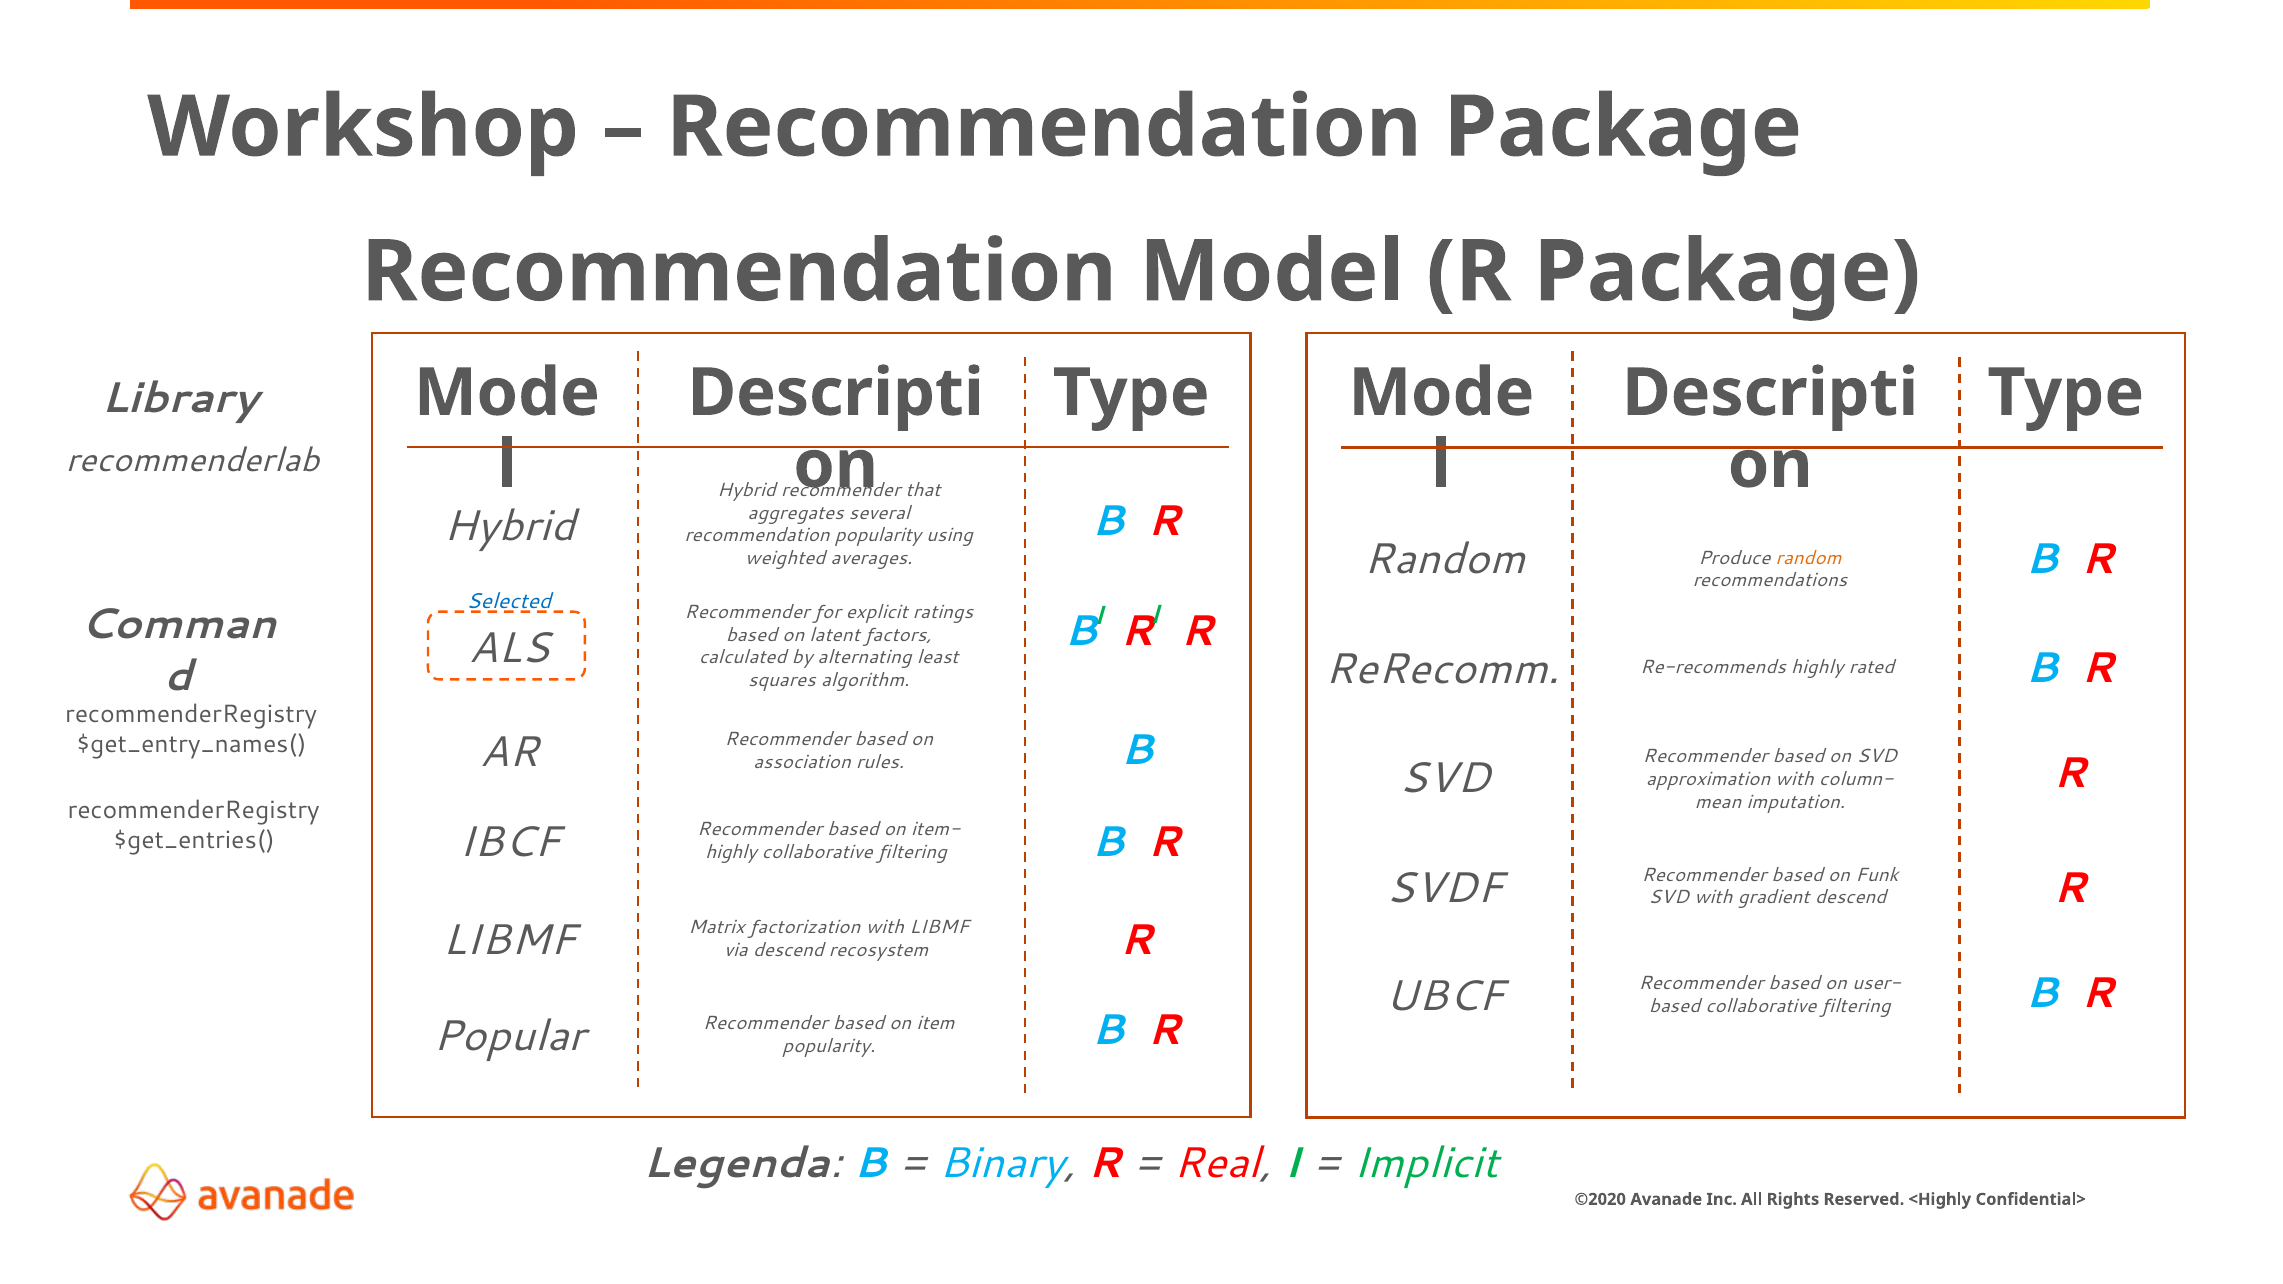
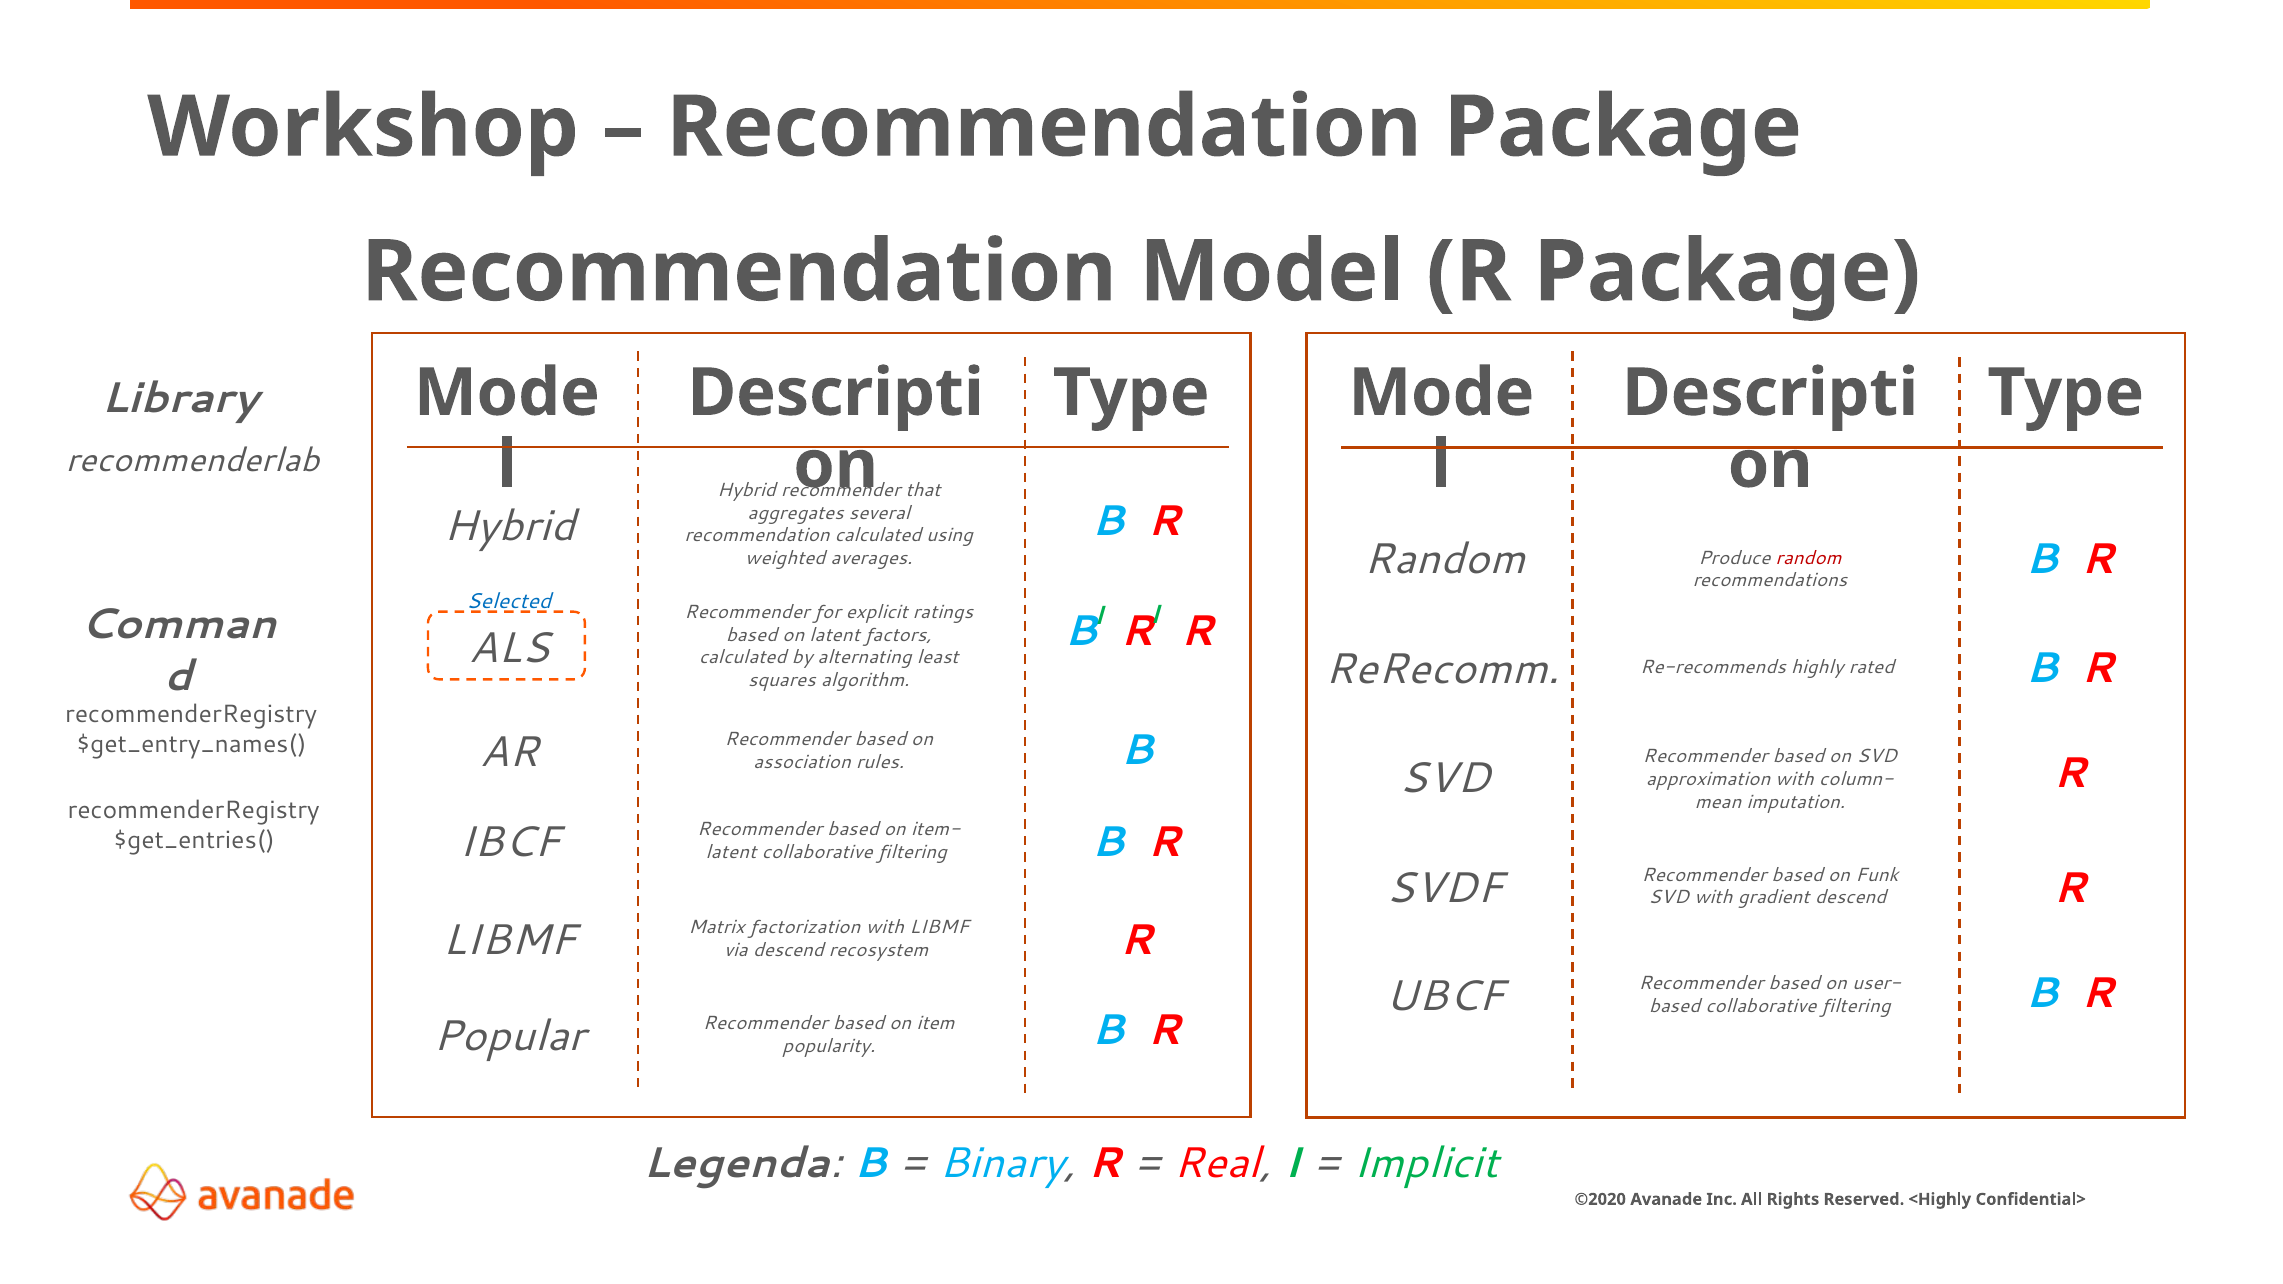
recommendation popularity: popularity -> calculated (878, 536)
random colour: orange -> red (1809, 558)
highly: highly -> latent (731, 852)
